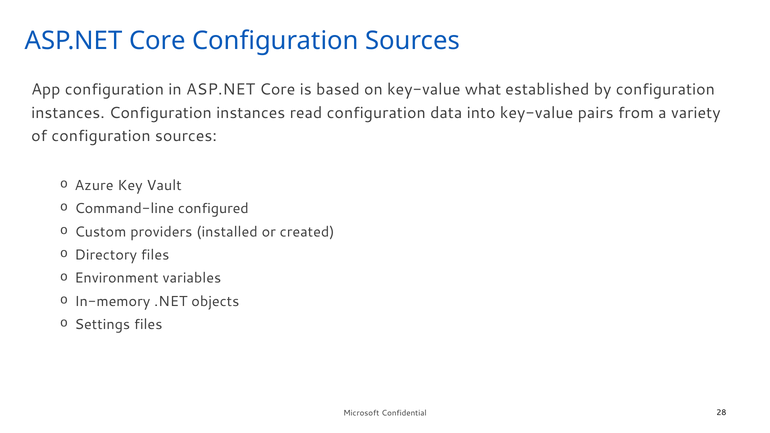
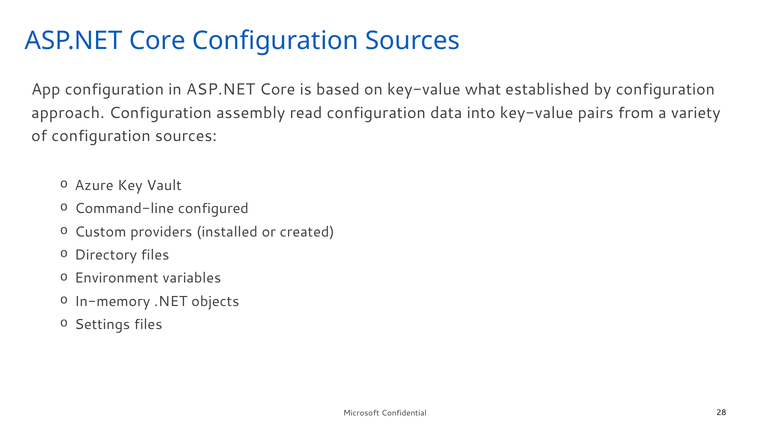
instances: instances -> approach (68, 113)
instances: instances -> assembly (251, 113)
